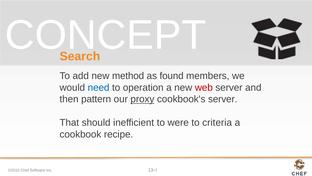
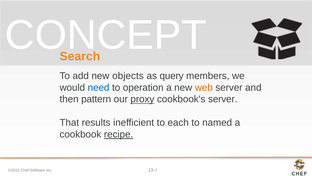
method: method -> objects (128, 76)
found: found -> query (172, 76)
web colour: red -> orange (204, 87)
should: should -> results (96, 122)
were: were -> each (178, 122)
criteria: criteria -> named (217, 122)
recipe underline: none -> present (119, 134)
